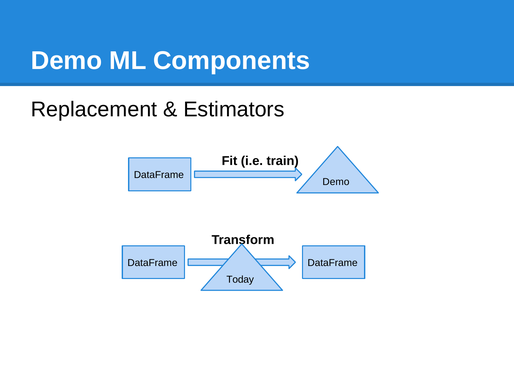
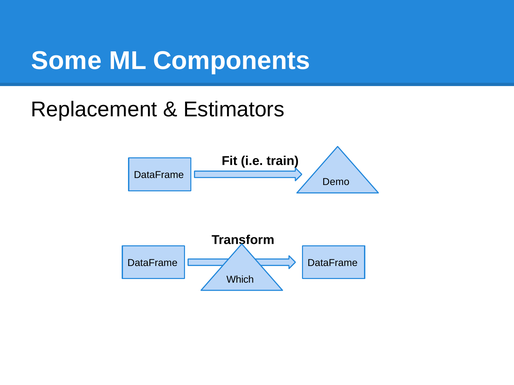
Demo: Demo -> Some (66, 61)
Today: Today -> Which (240, 280)
